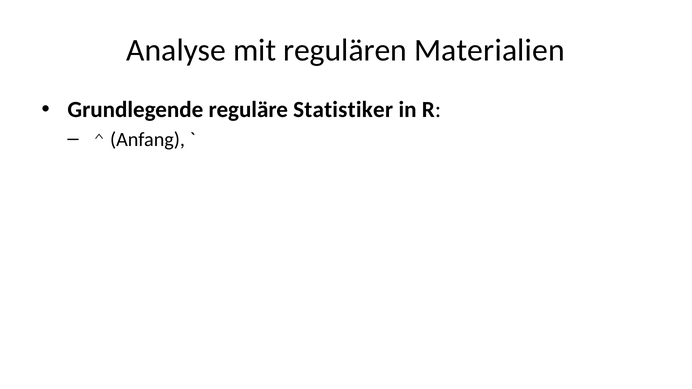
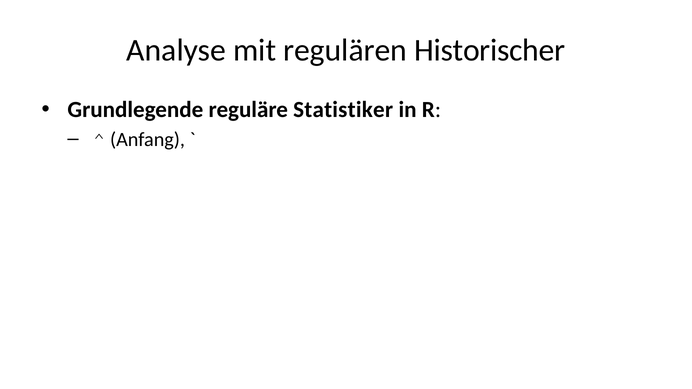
Materialien: Materialien -> Historischer (490, 50)
